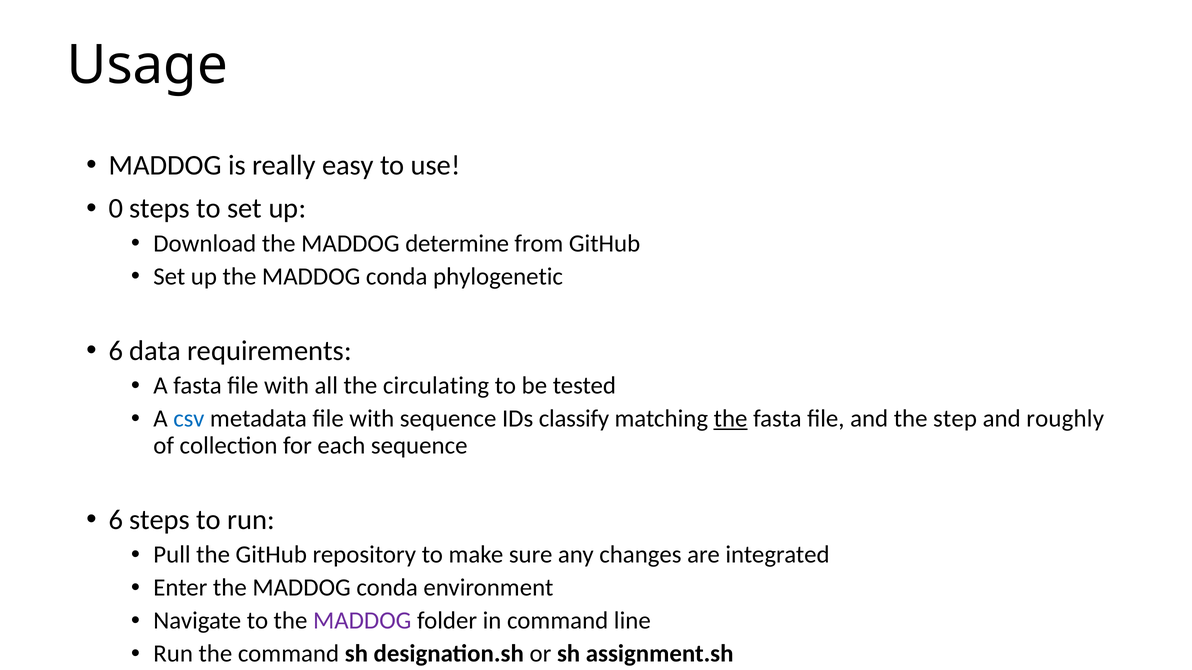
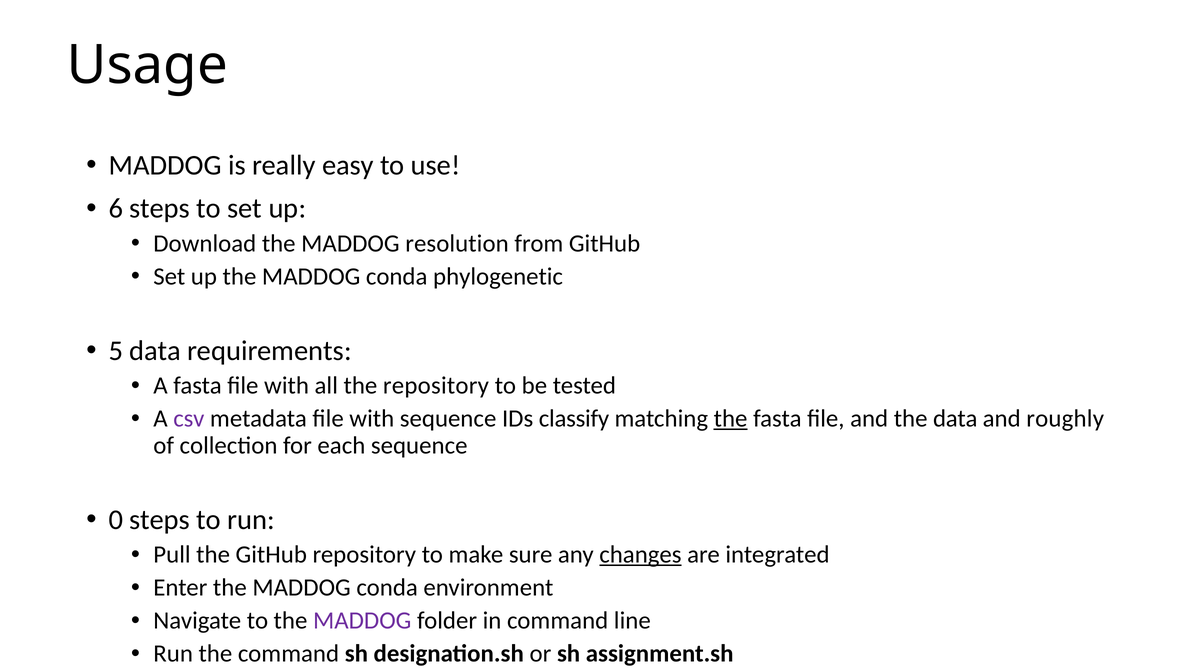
0: 0 -> 6 (116, 209)
determine: determine -> resolution (457, 244)
6: 6 -> 5 (116, 351)
the circulating: circulating -> repository (436, 386)
csv colour: blue -> purple (189, 419)
the step: step -> data (955, 419)
6: 6 -> 0 (116, 520)
changes underline: none -> present (640, 555)
